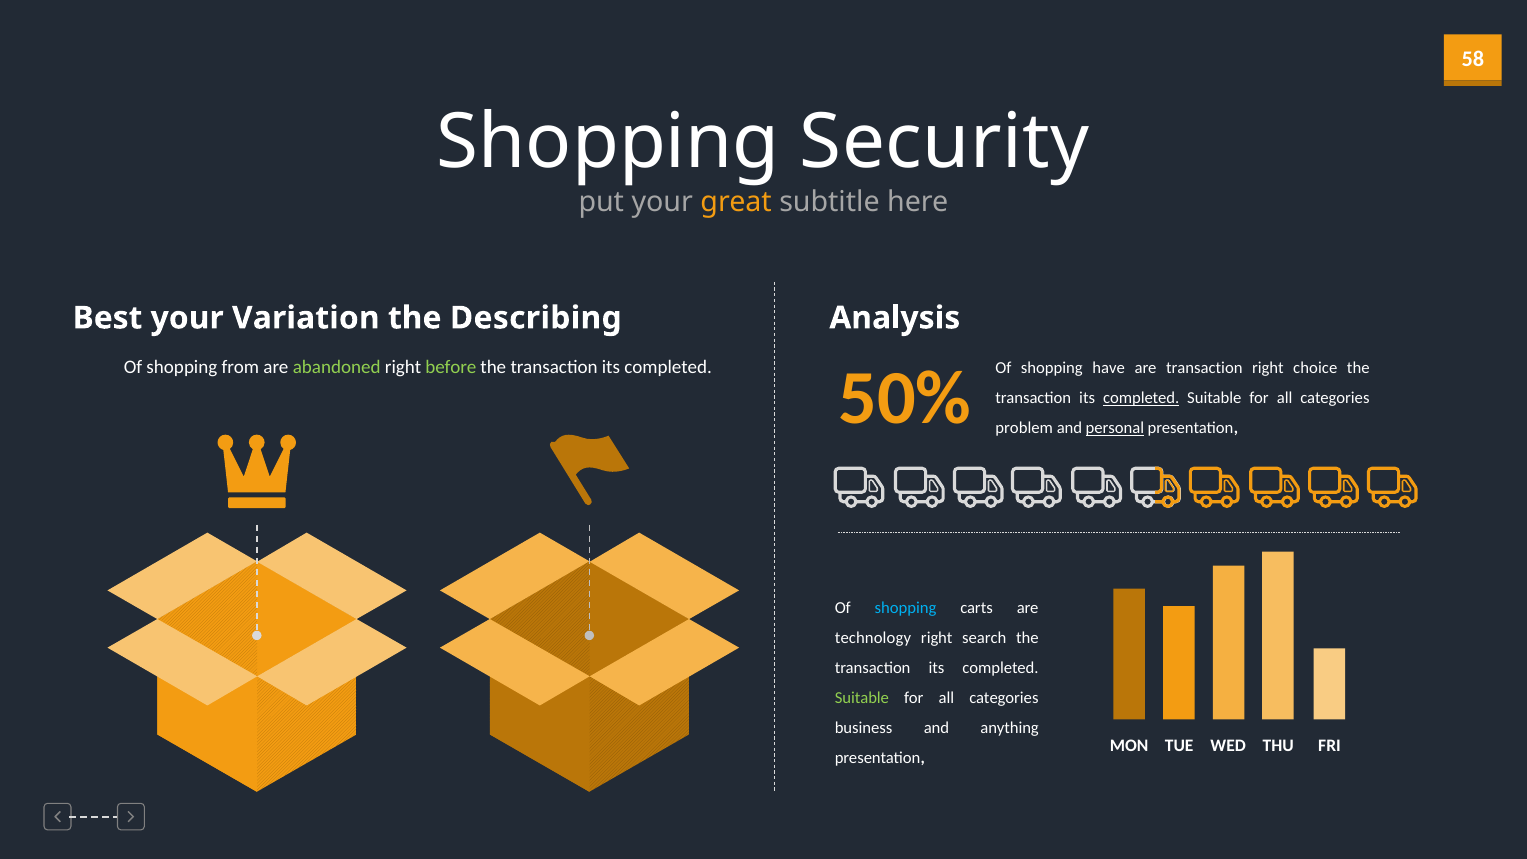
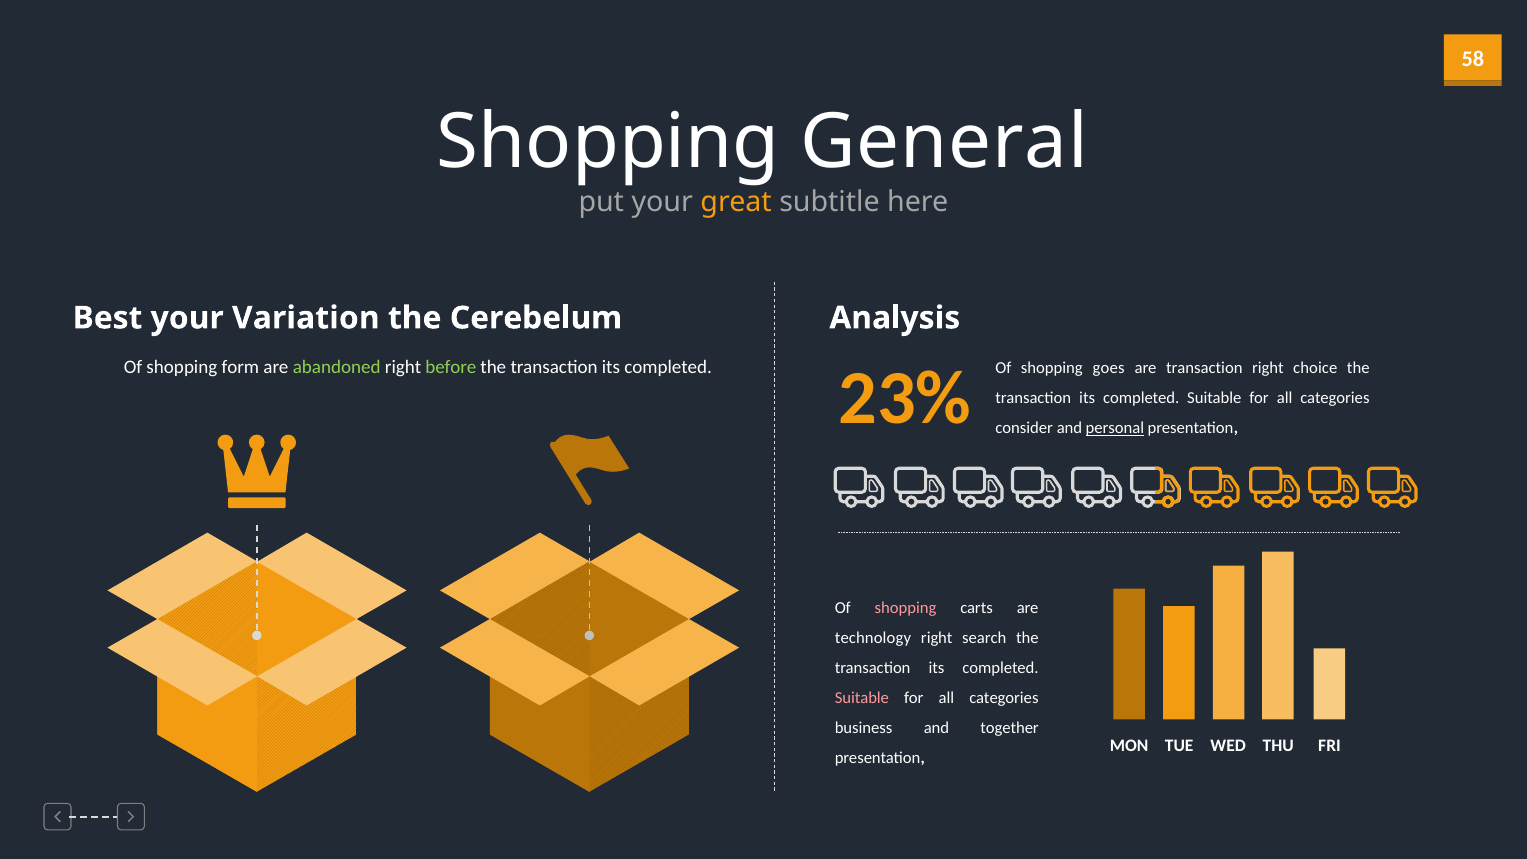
Security: Security -> General (944, 142)
Describing: Describing -> Cerebelum (536, 318)
from: from -> form (240, 367)
have: have -> goes (1109, 368)
50%: 50% -> 23% (905, 398)
completed underline: present -> none (1141, 398)
problem: problem -> consider (1024, 428)
shopping colour: light blue -> pink (905, 608)
Suitable colour: light green -> pink (862, 698)
anything: anything -> together (1010, 728)
